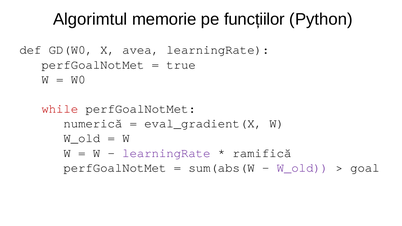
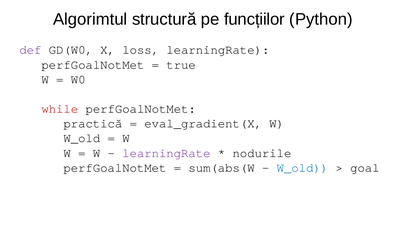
memorie: memorie -> structură (164, 19)
def colour: black -> purple (30, 50)
avea: avea -> loss (141, 50)
numerică: numerică -> practică (93, 124)
ramifică: ramifică -> nodurile (262, 153)
W_old colour: purple -> blue (302, 168)
